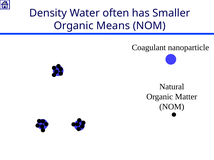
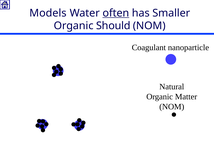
Density: Density -> Models (48, 13)
often underline: none -> present (116, 13)
Means: Means -> Should (113, 26)
